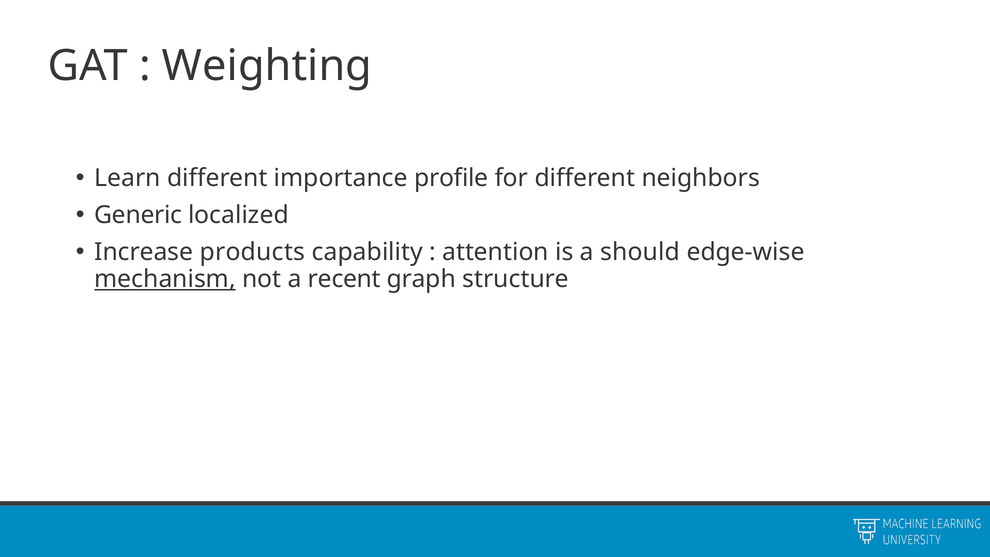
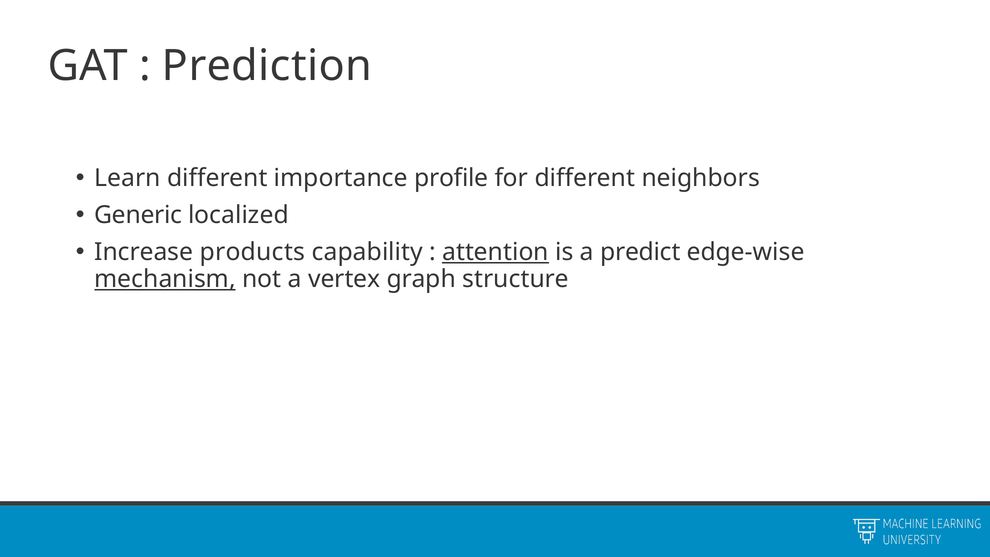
Weighting: Weighting -> Prediction (267, 66)
attention underline: none -> present (495, 252)
should: should -> predict (640, 252)
recent: recent -> vertex (344, 279)
